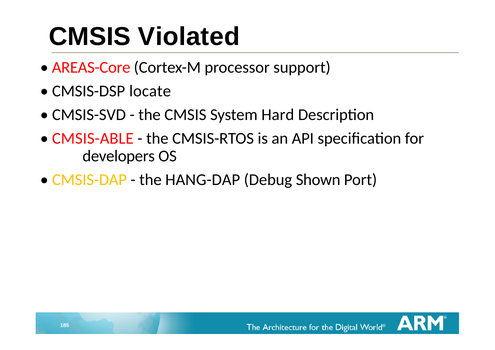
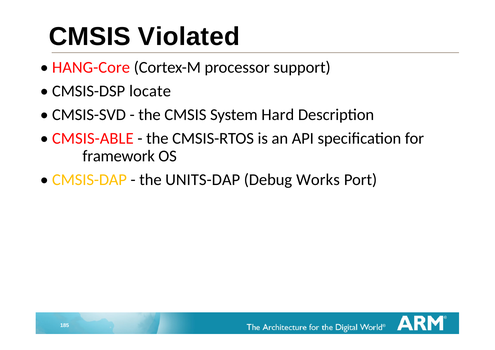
AREAS-Core: AREAS-Core -> HANG-Core (91, 67)
developers: developers -> framework (119, 156)
HANG-DAP: HANG-DAP -> UNITS-DAP (203, 180)
Shown: Shown -> Works (318, 180)
